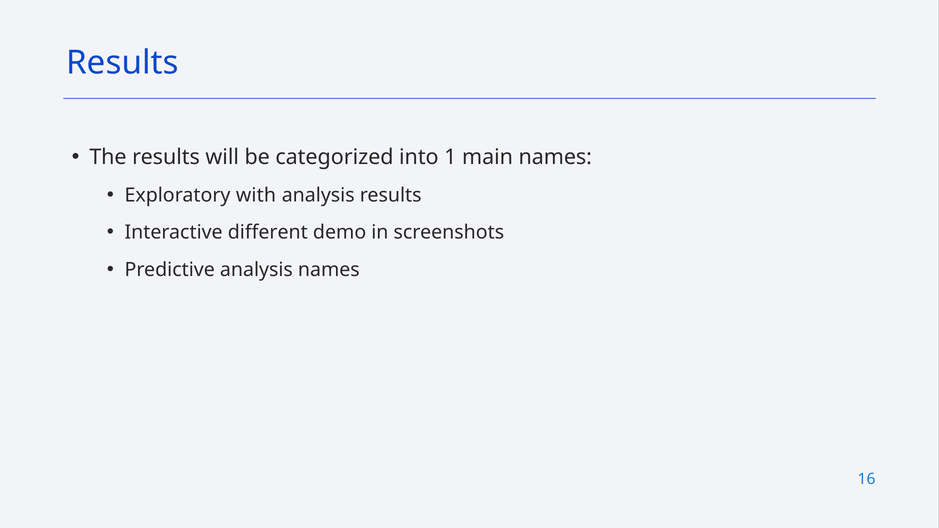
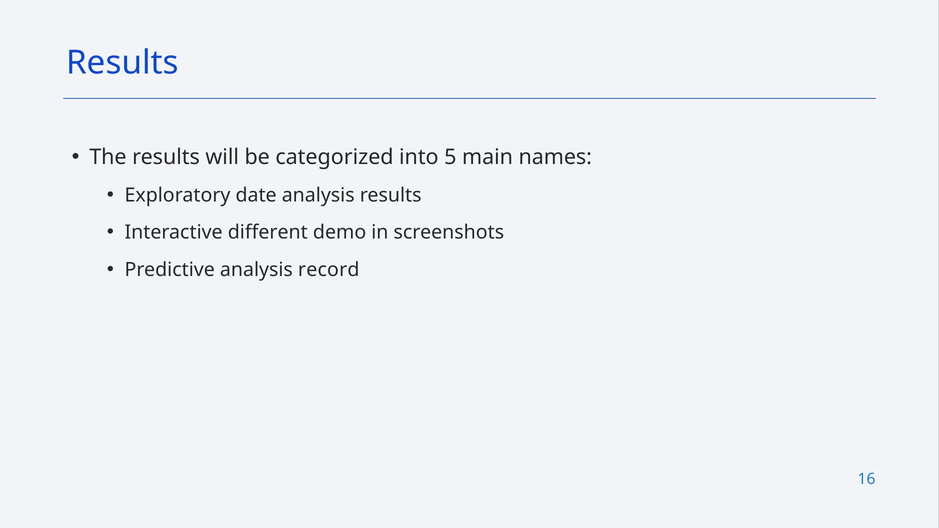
1: 1 -> 5 (450, 157)
with: with -> date (256, 195)
analysis names: names -> record (329, 270)
